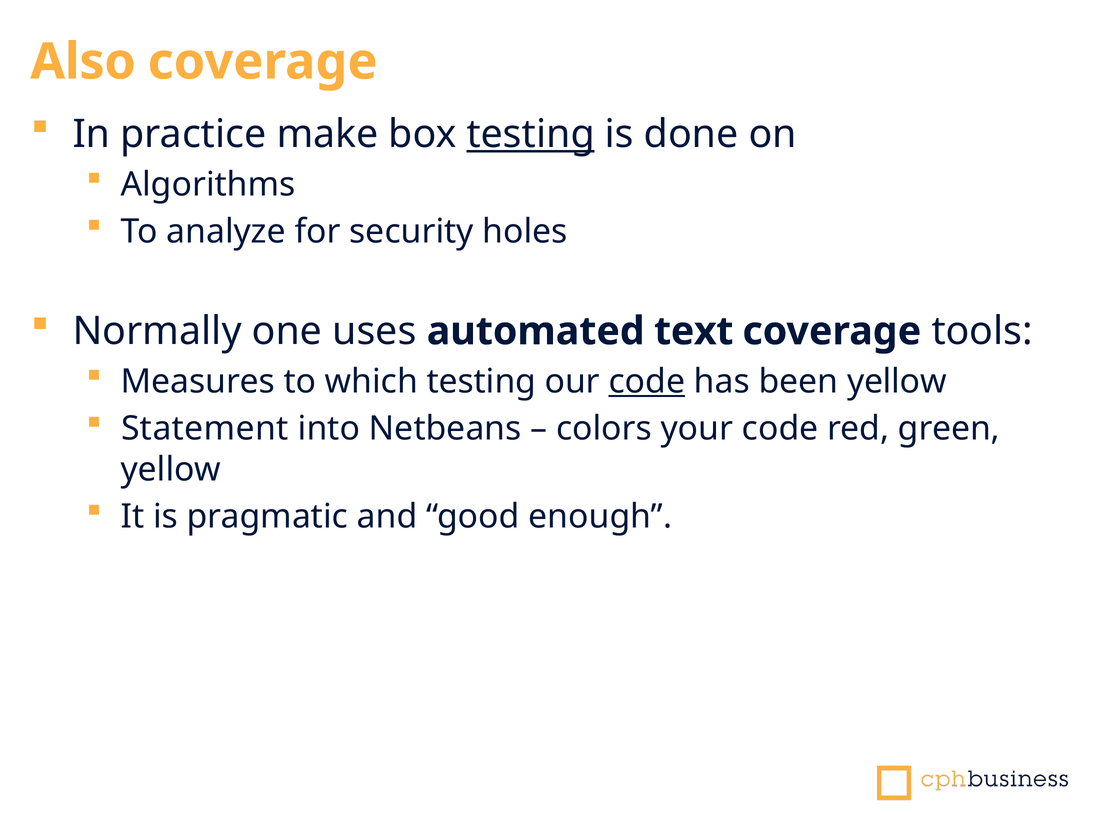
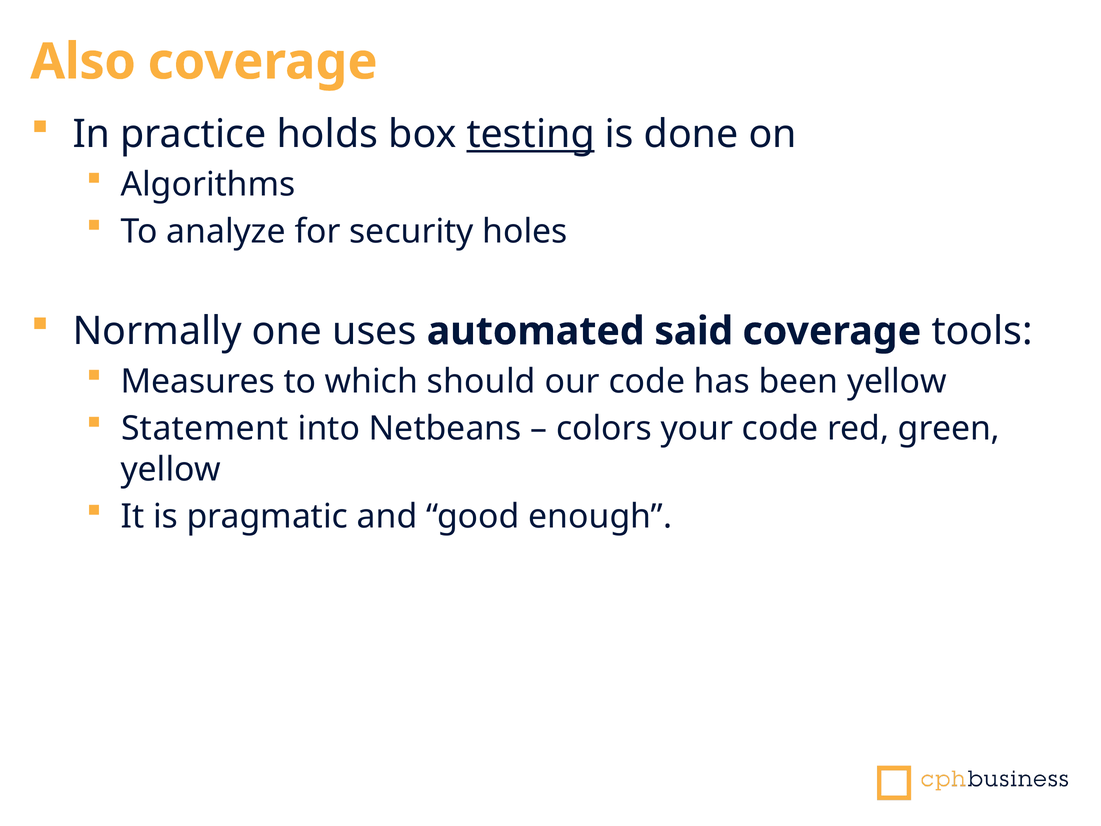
make: make -> holds (327, 134)
text: text -> said (694, 331)
which testing: testing -> should (481, 381)
code underline: present -> none (647, 381)
